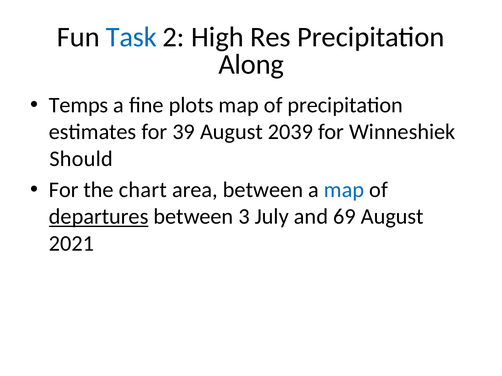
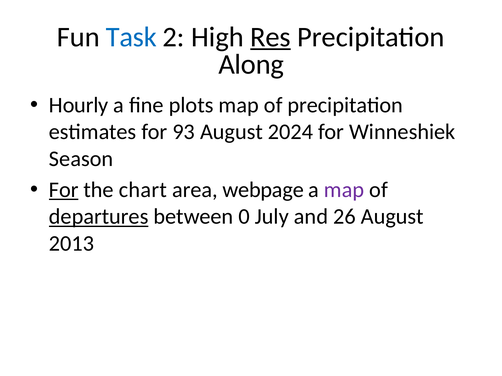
Res underline: none -> present (271, 37)
Temps: Temps -> Hourly (79, 105)
39: 39 -> 93 (184, 132)
2039: 2039 -> 2024 (291, 132)
Should: Should -> Season (81, 159)
For underline: none -> present (64, 190)
area between: between -> webpage (263, 190)
map colour: blue -> purple (344, 190)
3: 3 -> 0 (244, 217)
69: 69 -> 26 (344, 217)
2021: 2021 -> 2013 (72, 244)
